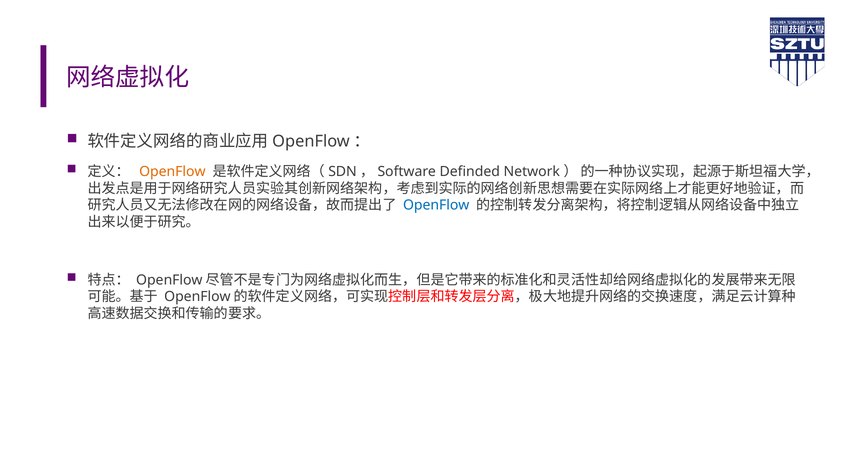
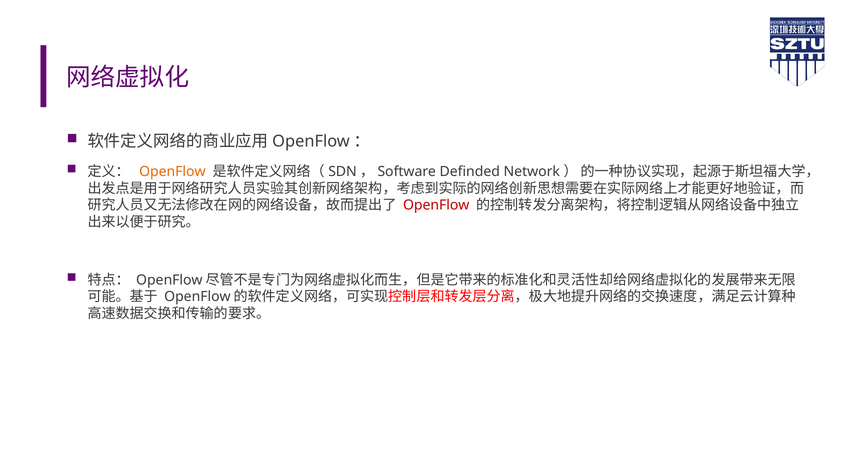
OpenFlow colour: blue -> red (436, 205)
